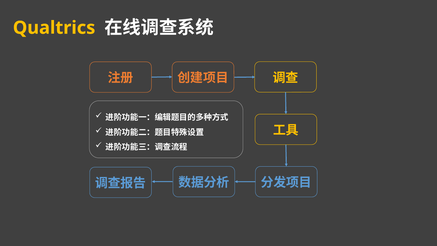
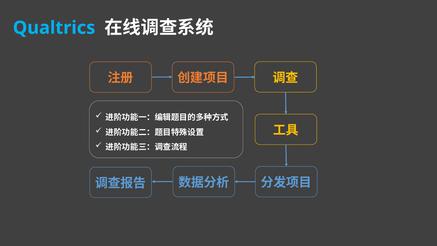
Qualtrics colour: yellow -> light blue (54, 28)
